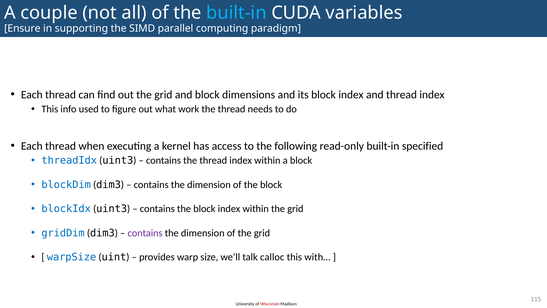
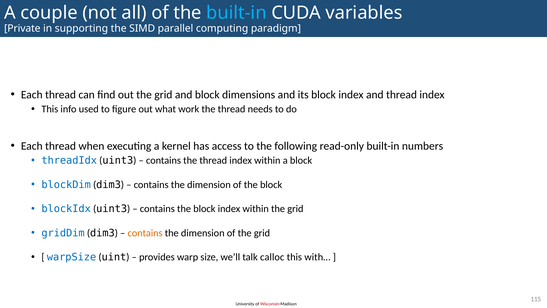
Ensure: Ensure -> Private (22, 28)
specified: specified -> numbers (423, 146)
contains colour: purple -> orange (145, 233)
